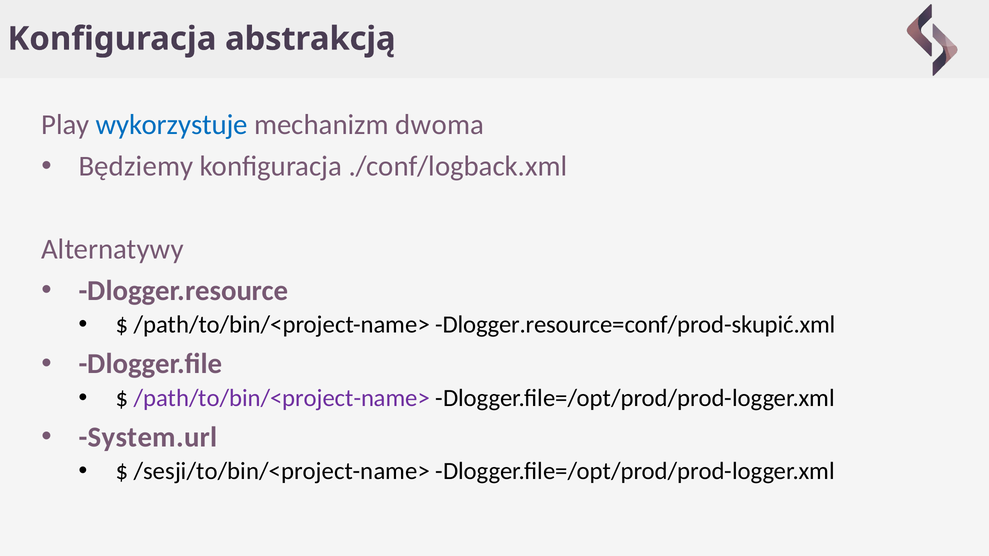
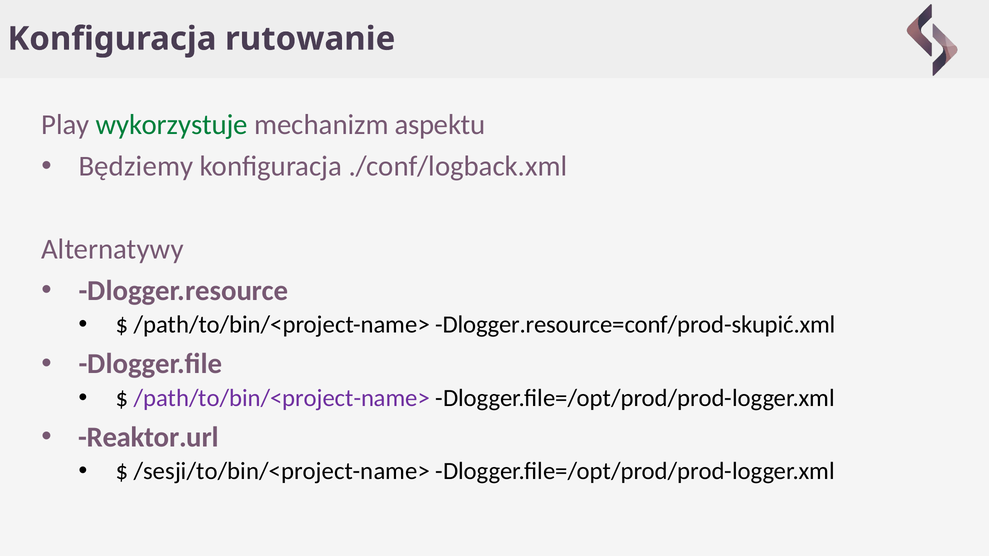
abstrakcją: abstrakcją -> rutowanie (310, 39)
wykorzystuje colour: blue -> green (172, 125)
dwoma: dwoma -> aspektu (440, 125)
System.url: System.url -> Reaktor.url (148, 437)
